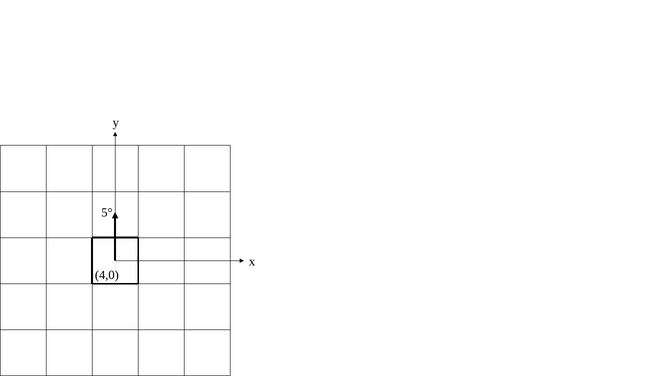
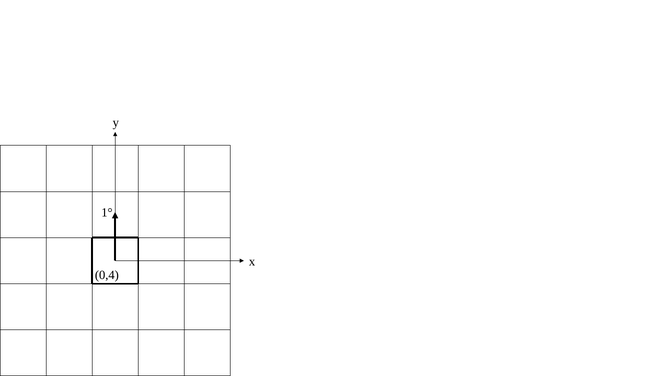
5°: 5° -> 1° (107, 213)
4,0: 4,0 -> 0,4 (107, 275)
